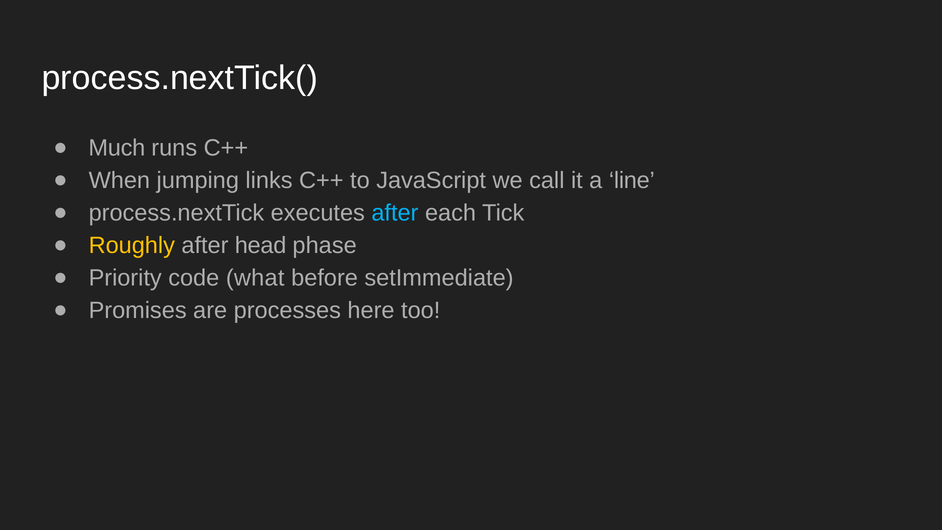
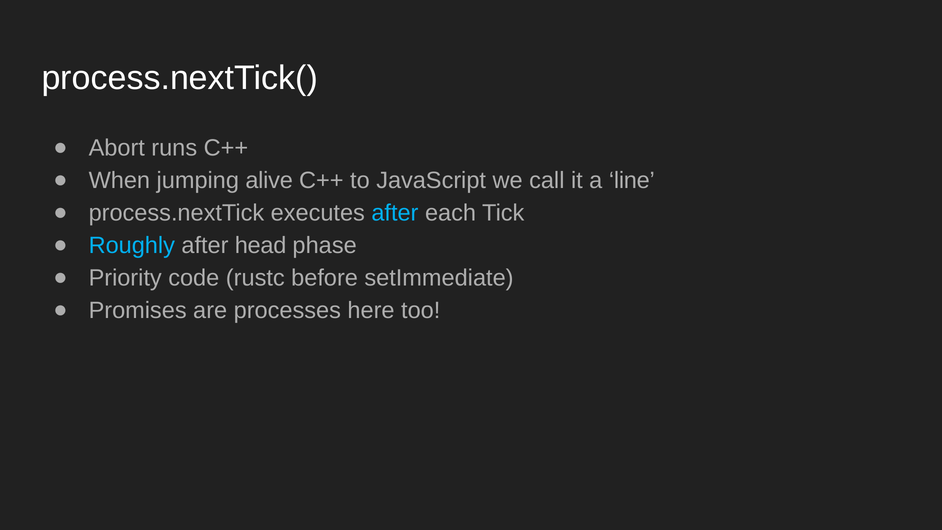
Much: Much -> Abort (117, 148)
links: links -> alive (269, 181)
Roughly colour: yellow -> light blue (132, 246)
what: what -> rustc (255, 278)
